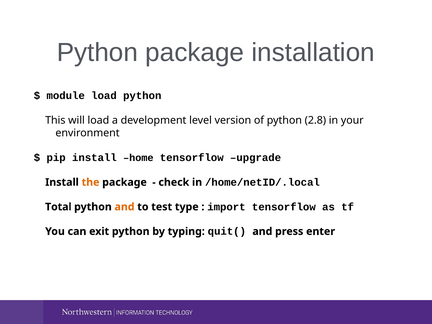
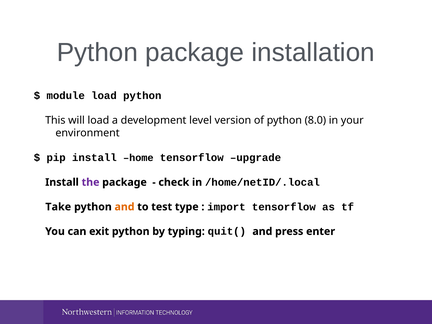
2.8: 2.8 -> 8.0 (315, 120)
the colour: orange -> purple (91, 182)
Total: Total -> Take (58, 207)
